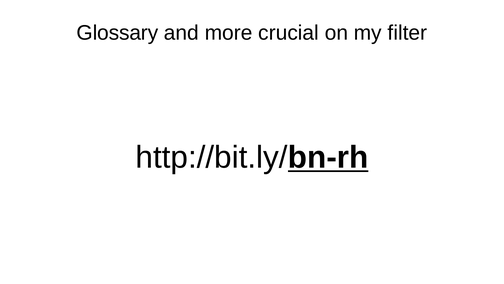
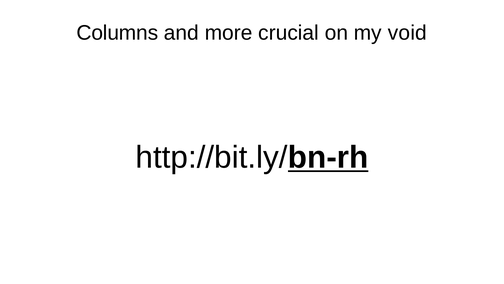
Glossary: Glossary -> Columns (117, 33)
filter: filter -> void (407, 33)
